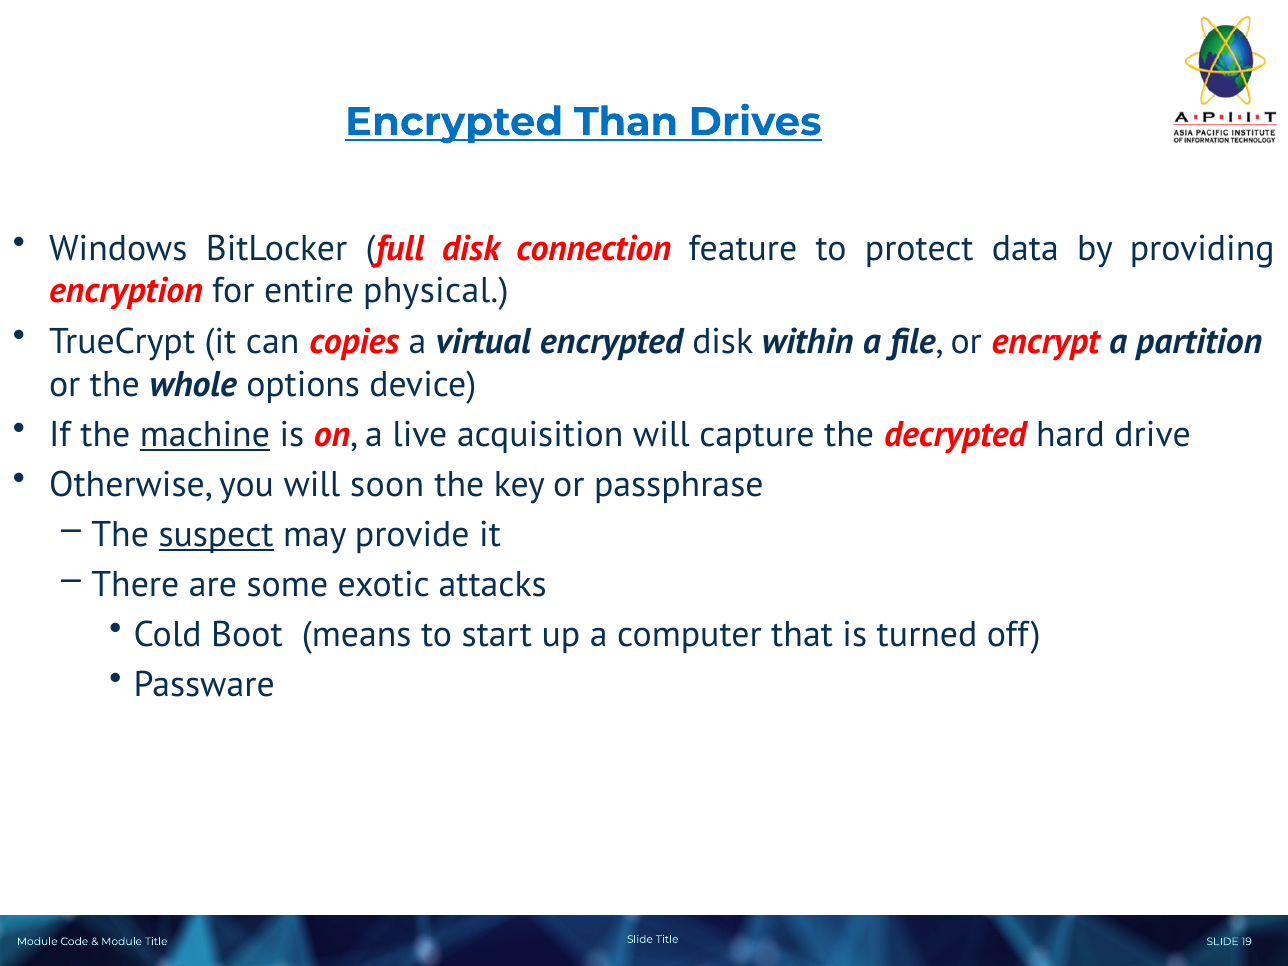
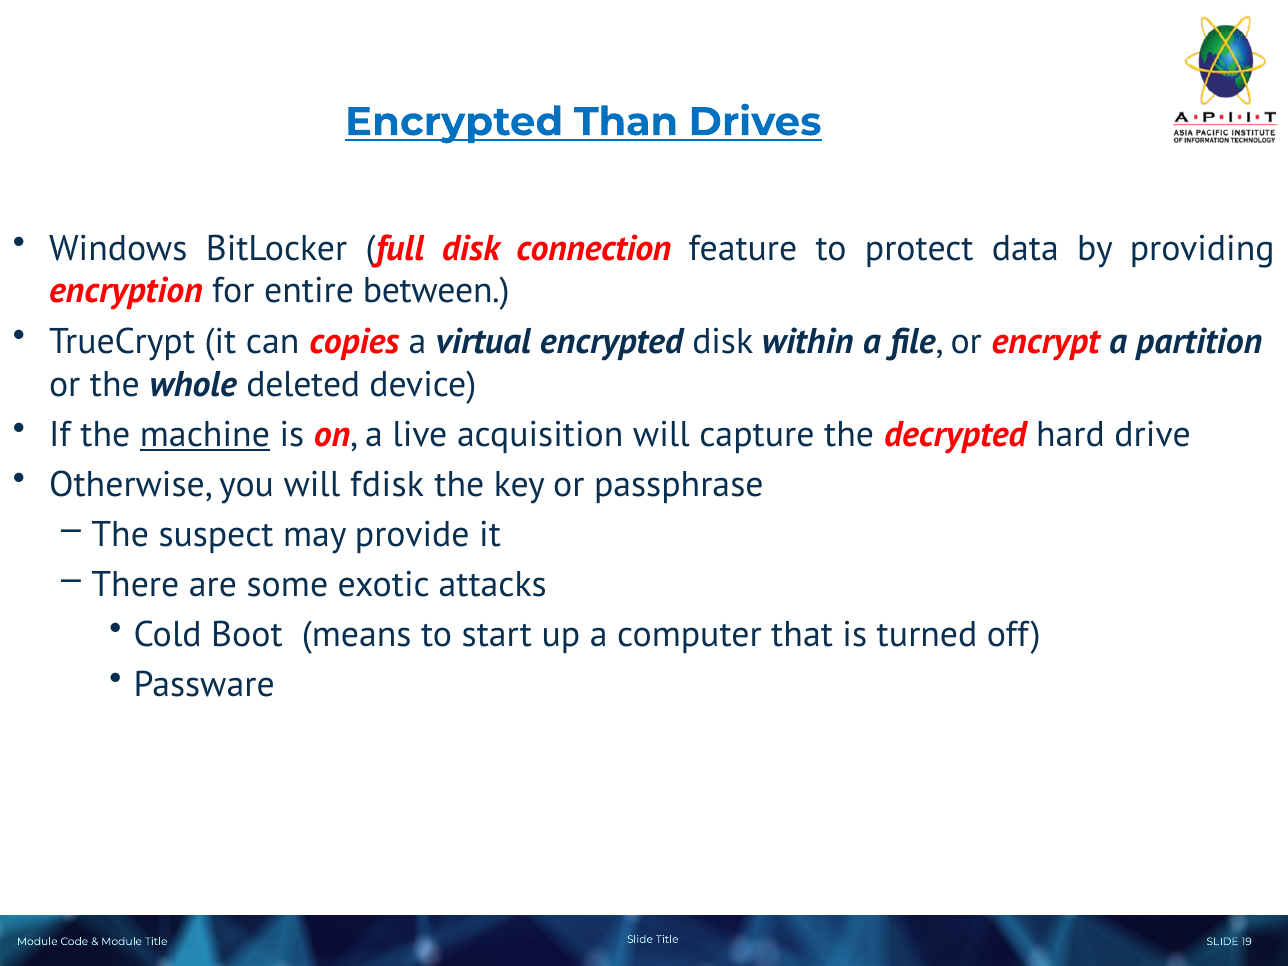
physical: physical -> between (436, 291)
options: options -> deleted (303, 384)
soon: soon -> fdisk (387, 484)
suspect underline: present -> none (216, 535)
